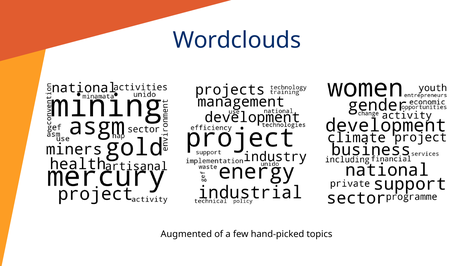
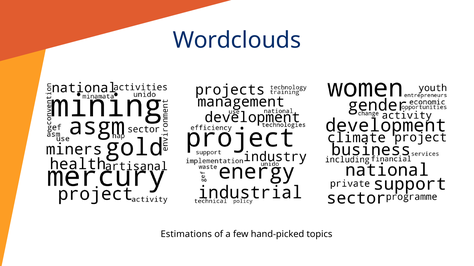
Augmented: Augmented -> Estimations (186, 235)
